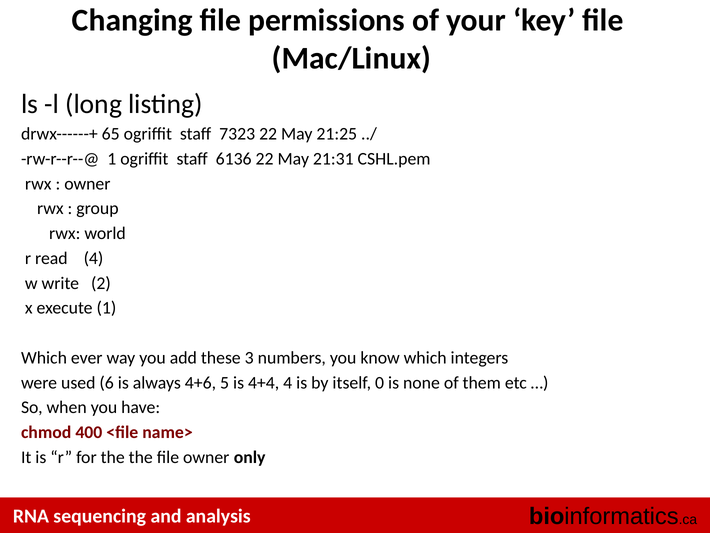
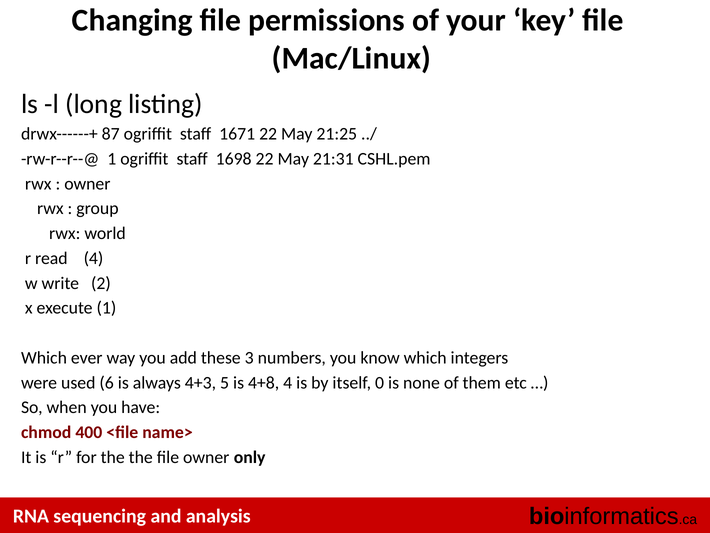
65: 65 -> 87 (111, 134)
7323: 7323 -> 1671 (237, 134)
6136: 6136 -> 1698 (234, 159)
4+6: 4+6 -> 4+3 (200, 382)
4+4: 4+4 -> 4+8 (264, 382)
